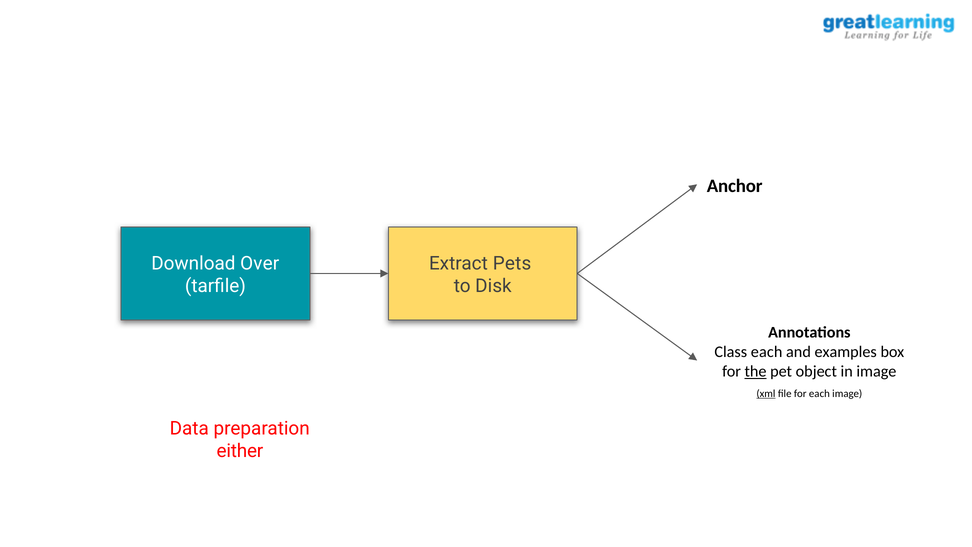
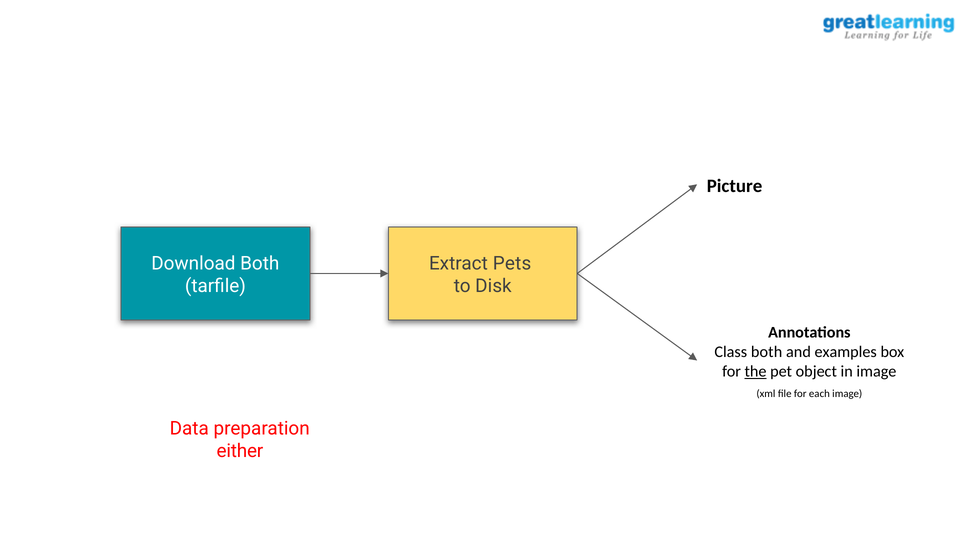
Anchor: Anchor -> Picture (735, 186)
Download Over: Over -> Both (260, 263)
Class each: each -> both (767, 352)
xml underline: present -> none (766, 394)
